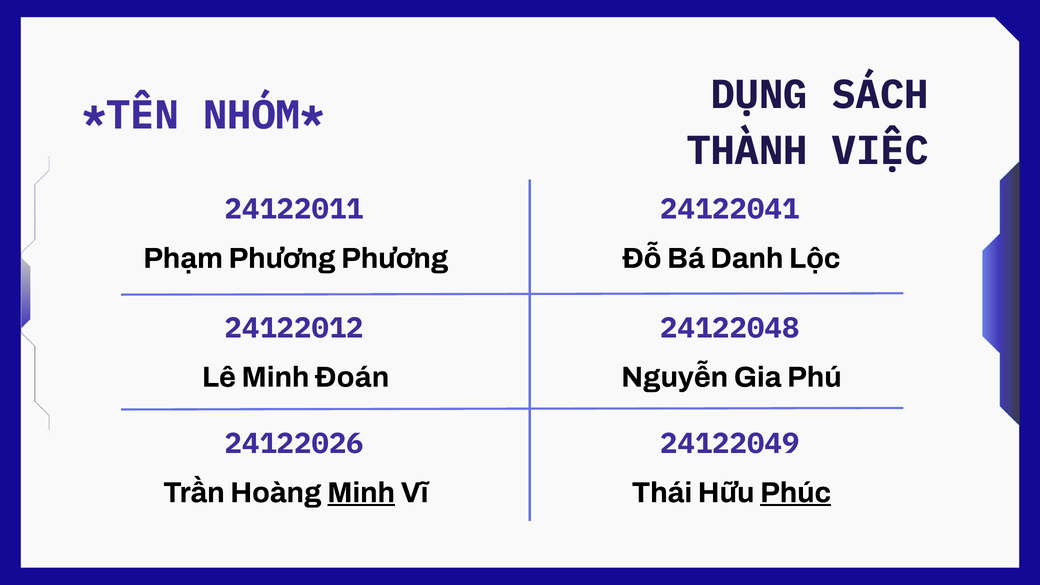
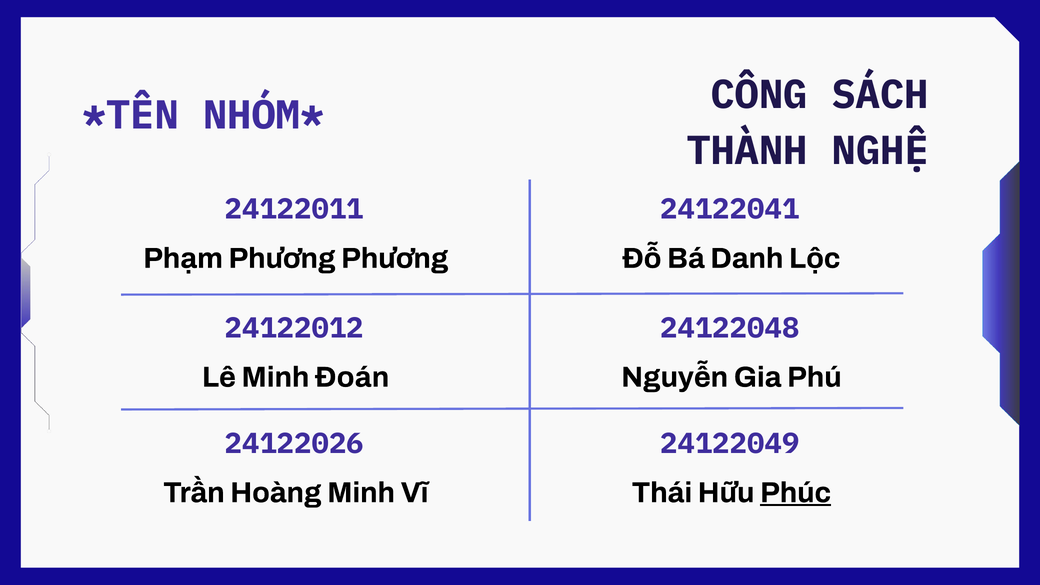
DỤNG: DỤNG -> CÔNG (759, 95)
VIỆC: VIỆC -> NGHỆ (880, 151)
Minh underline: present -> none (361, 493)
